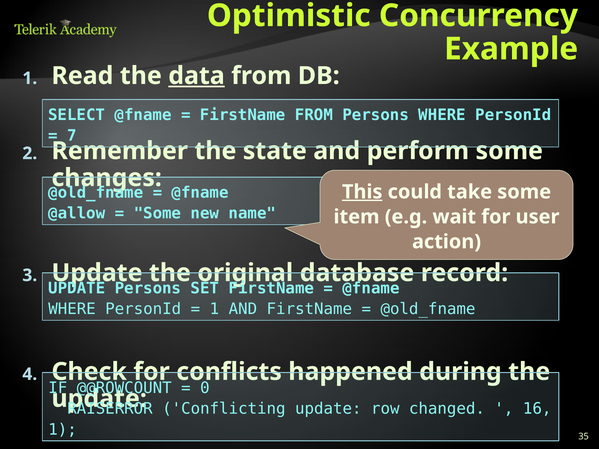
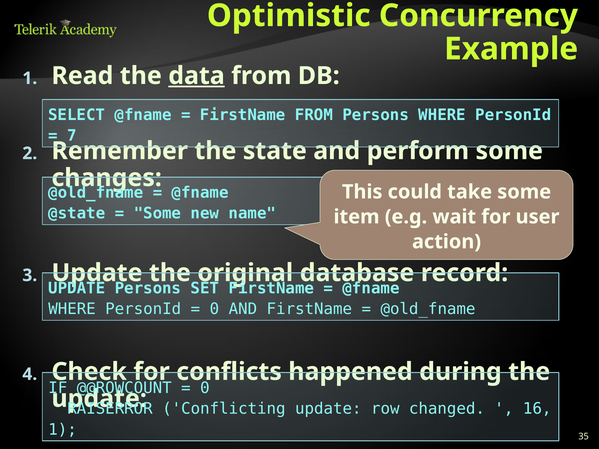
This underline: present -> none (362, 192)
@allow: @allow -> @state (77, 213)
1: 1 -> 0 (214, 309)
